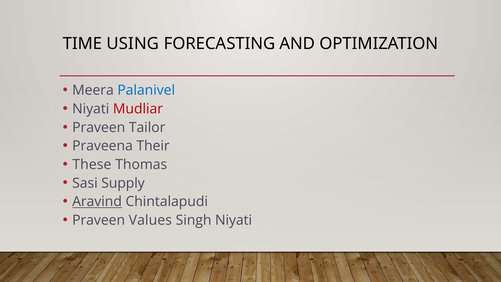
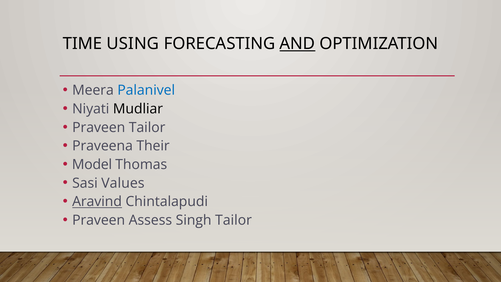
AND underline: none -> present (297, 44)
Mudliar colour: red -> black (138, 109)
These: These -> Model (92, 164)
Supply: Supply -> Values (123, 183)
Values: Values -> Assess (150, 220)
Singh Niyati: Niyati -> Tailor (234, 220)
